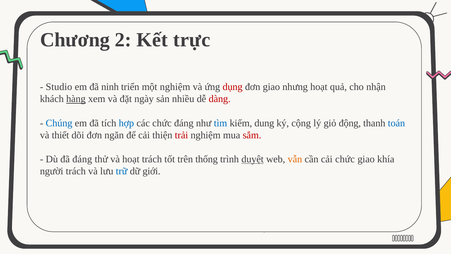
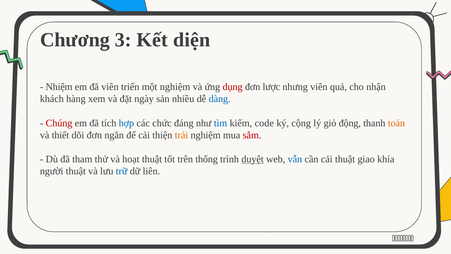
2: 2 -> 3 (123, 40)
trực: trực -> diện (192, 40)
Studio: Studio -> Nhiệm (59, 87)
đã ninh: ninh -> viên (110, 87)
đơn giao: giao -> lược (271, 87)
nhưng hoạt: hoạt -> viên (319, 87)
hàng underline: present -> none (76, 99)
dàng colour: red -> blue (220, 99)
Chúng colour: blue -> red (59, 123)
dung: dung -> code (264, 123)
toán colour: blue -> orange (396, 123)
trải colour: red -> orange (181, 135)
đã đáng: đáng -> tham (82, 159)
hoạt trách: trách -> thuật (152, 159)
vẫn colour: orange -> blue (295, 159)
cải chức: chức -> thuật (345, 159)
người trách: trách -> thuật (76, 171)
giới: giới -> liên (151, 171)
